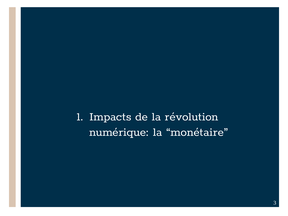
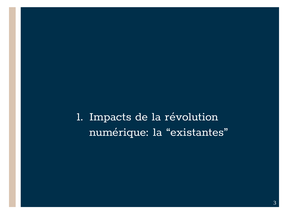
monétaire: monétaire -> existantes (197, 132)
